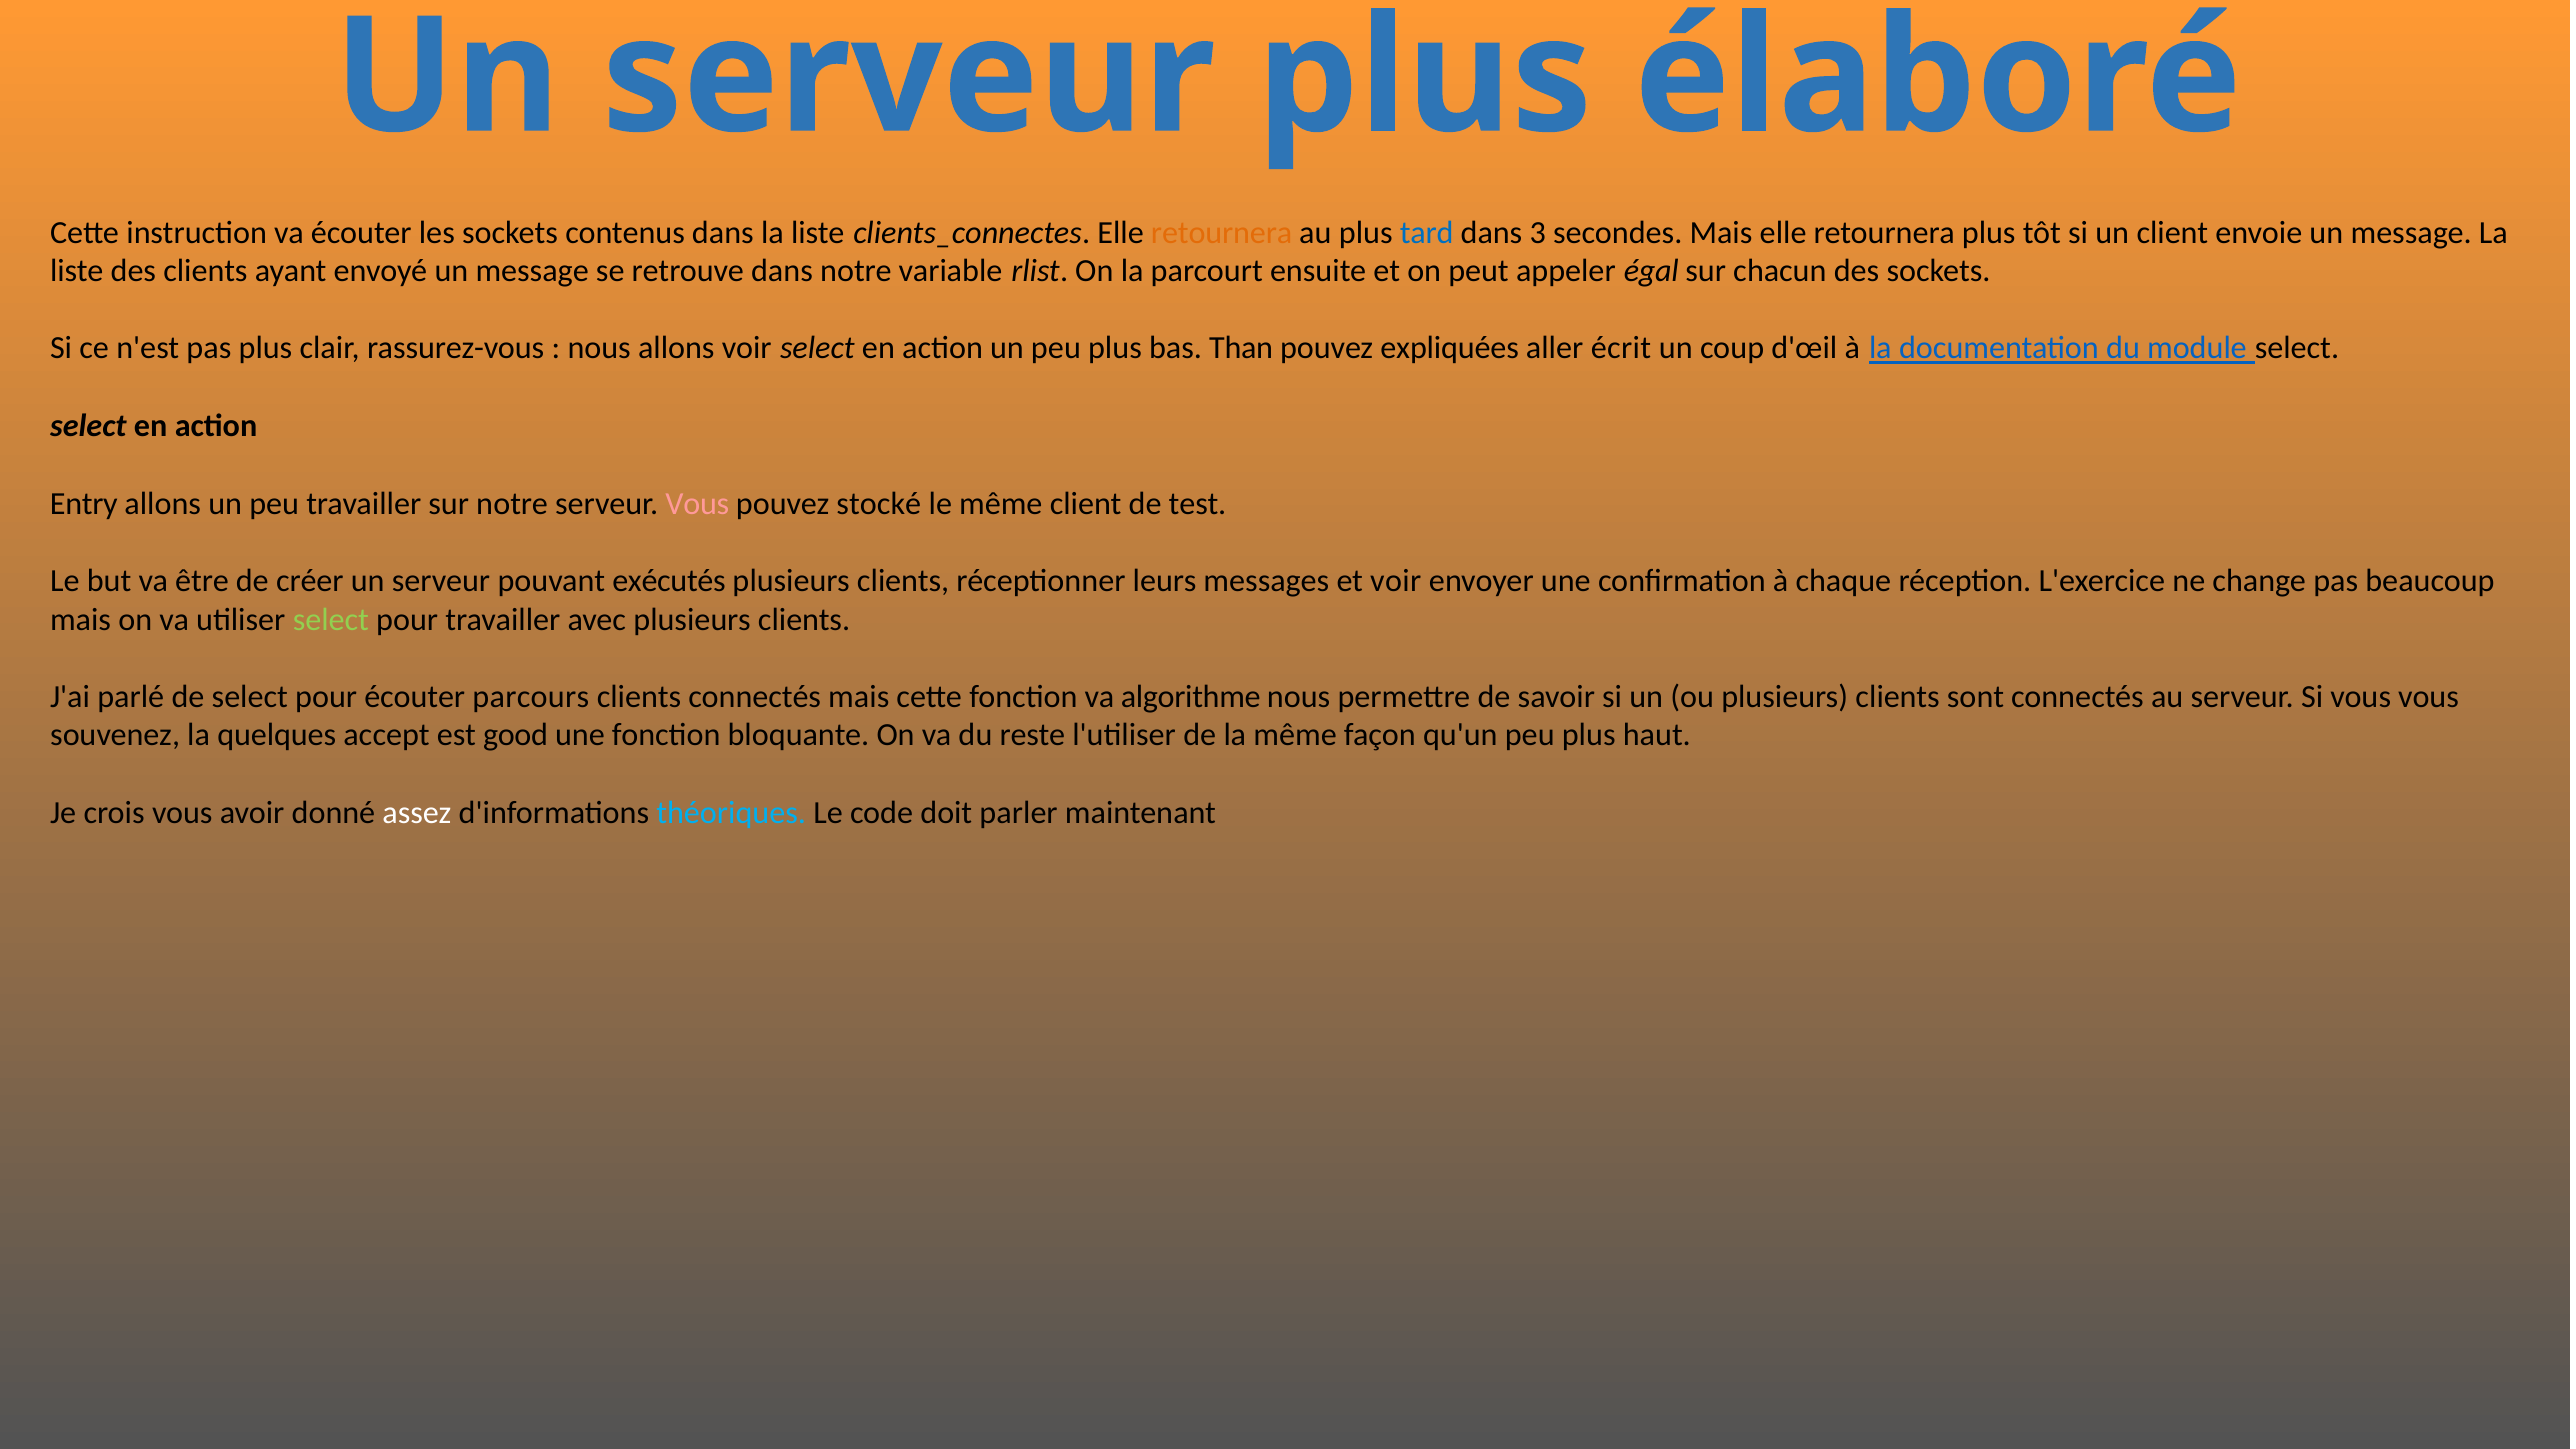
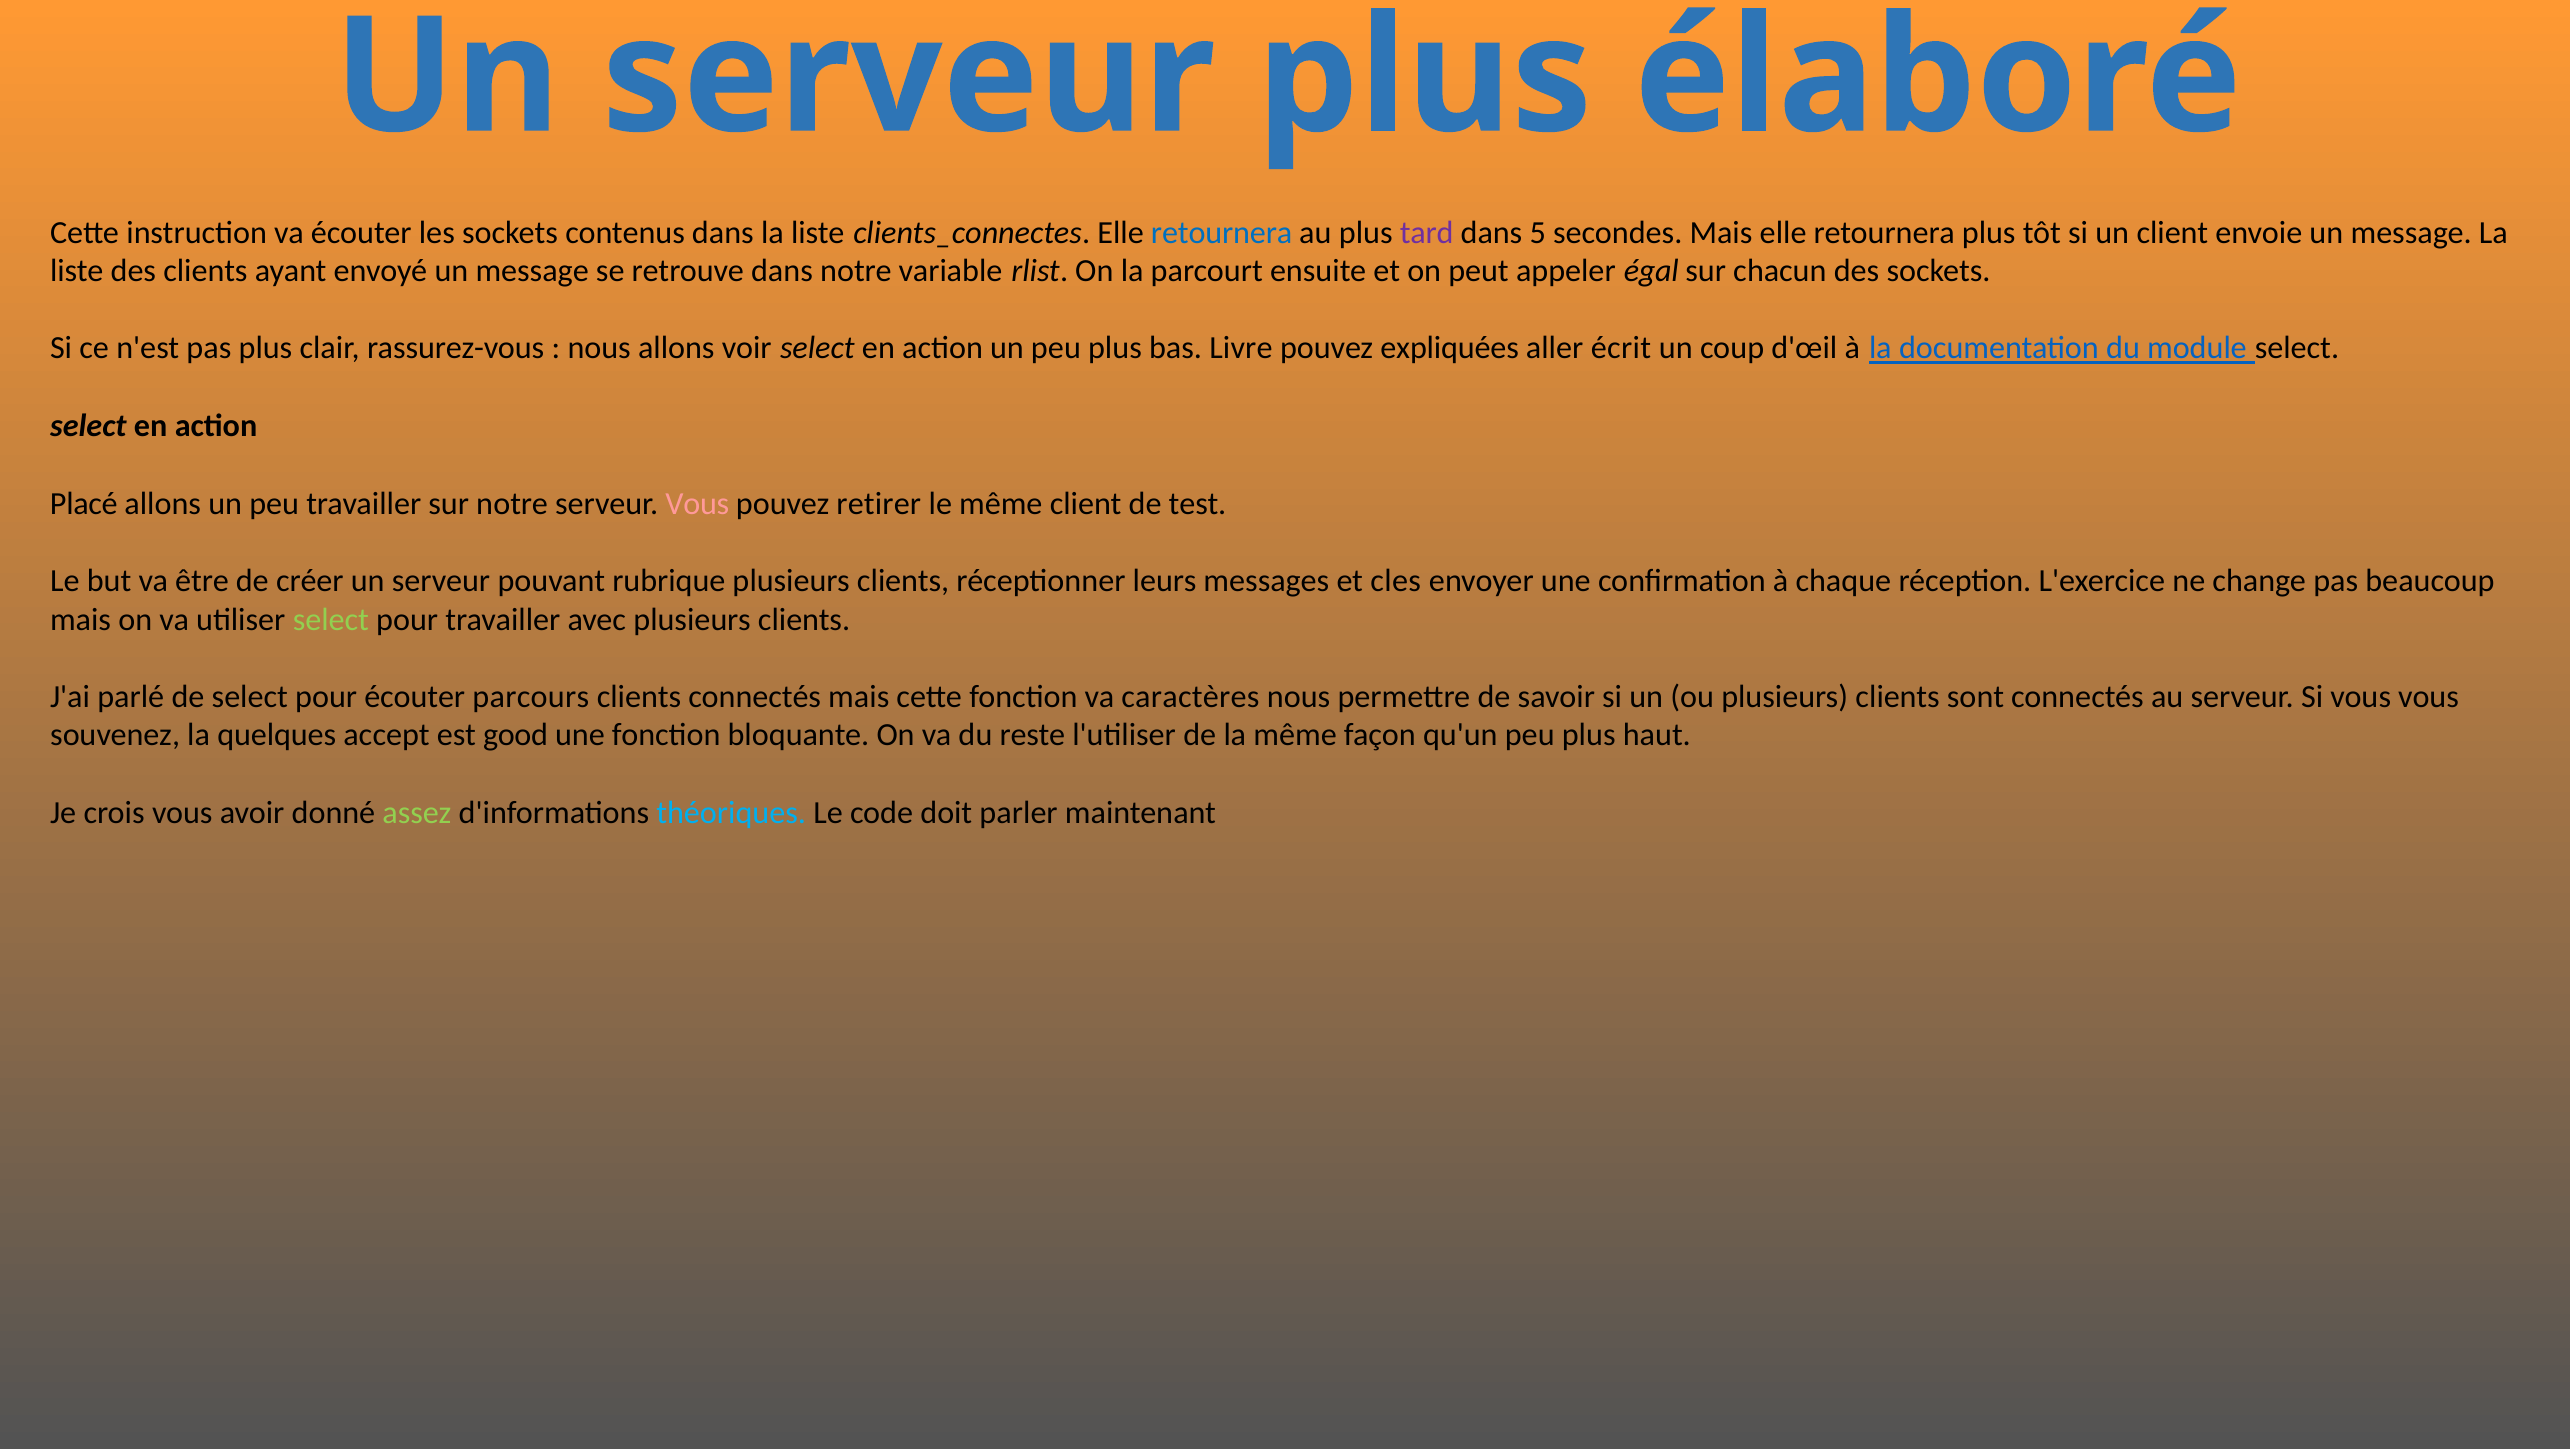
retournera colour: orange -> blue (1222, 232)
tard colour: blue -> purple (1427, 232)
3: 3 -> 5 (1538, 232)
Than: Than -> Livre (1241, 348)
Entry: Entry -> Placé (84, 503)
stocké: stocké -> retirer (879, 503)
exécutés: exécutés -> rubrique (669, 581)
et voir: voir -> cles (1396, 581)
algorithme: algorithme -> caractères (1190, 697)
assez colour: white -> light green (417, 813)
